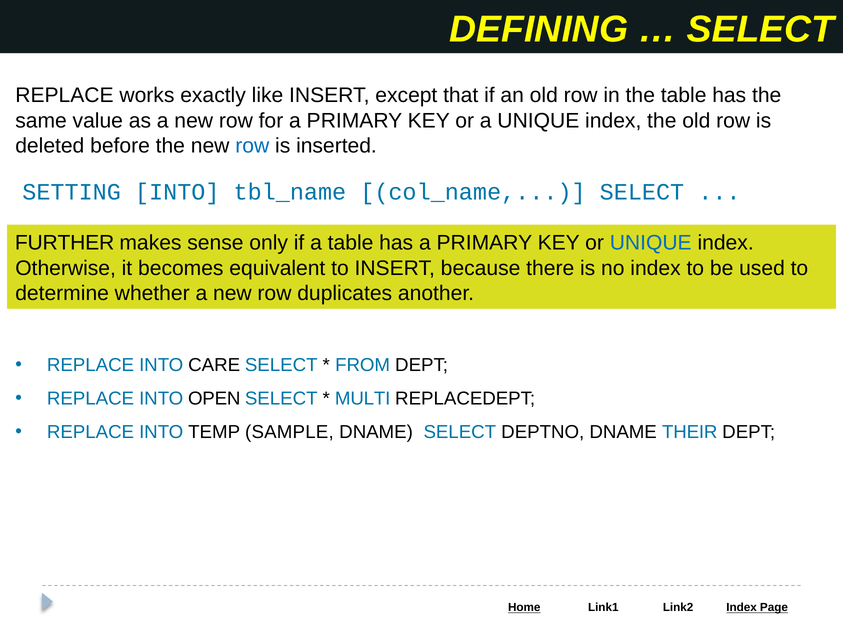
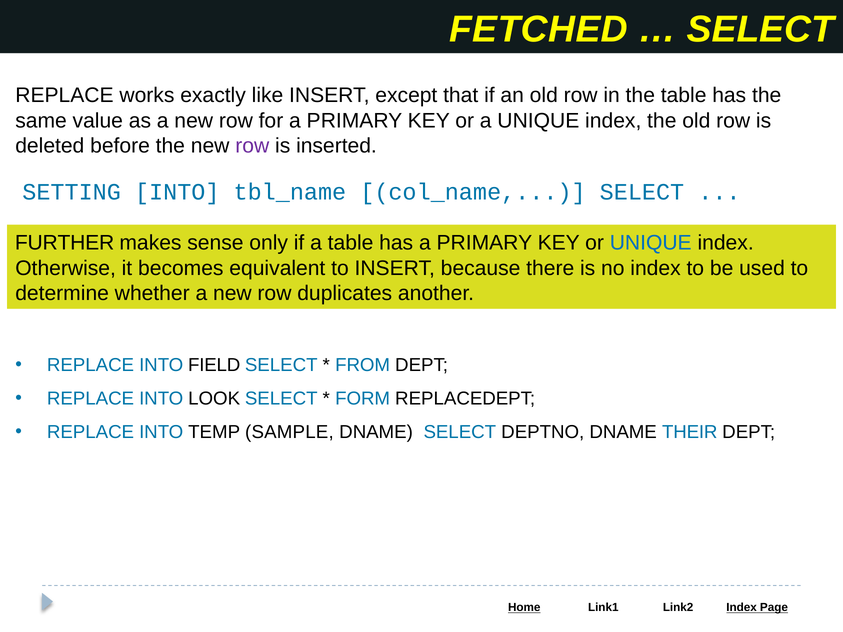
DEFINING: DEFINING -> FETCHED (539, 29)
row colour: blue -> purple (252, 146)
CARE: CARE -> FIELD (214, 365)
OPEN: OPEN -> LOOK (214, 399)
MULTI: MULTI -> FORM (363, 399)
